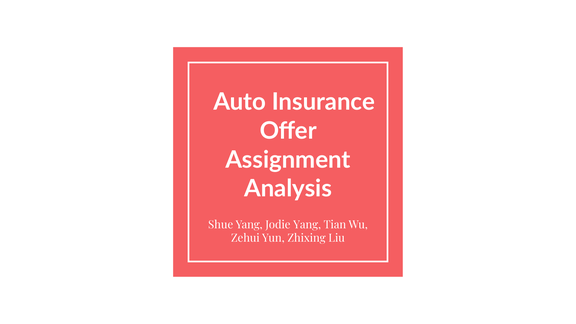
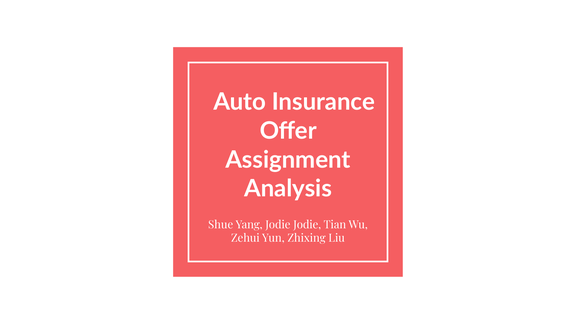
Jodie Yang: Yang -> Jodie (307, 225)
